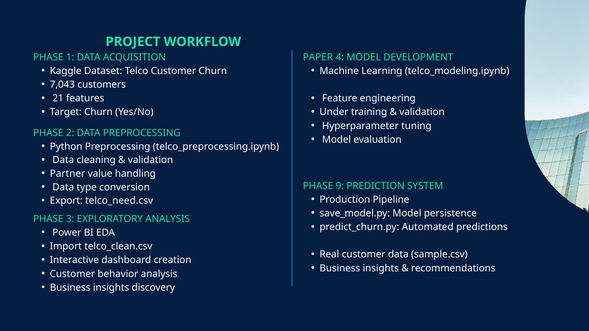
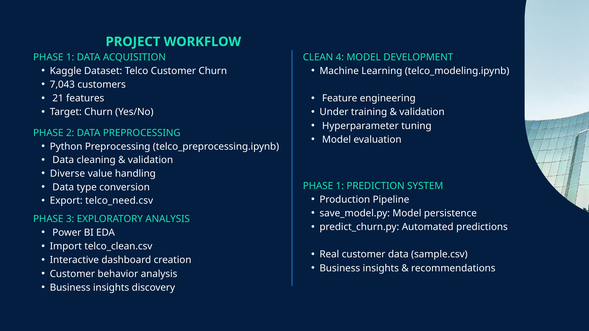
PAPER: PAPER -> CLEAN (318, 57)
Partner: Partner -> Diverse (67, 174)
9: 9 -> 1 (340, 186)
